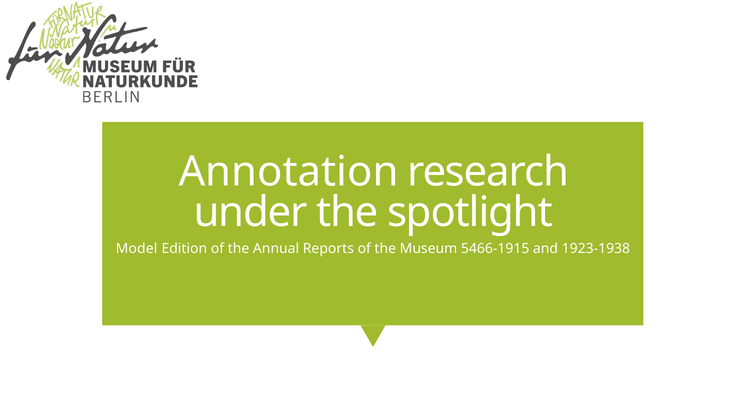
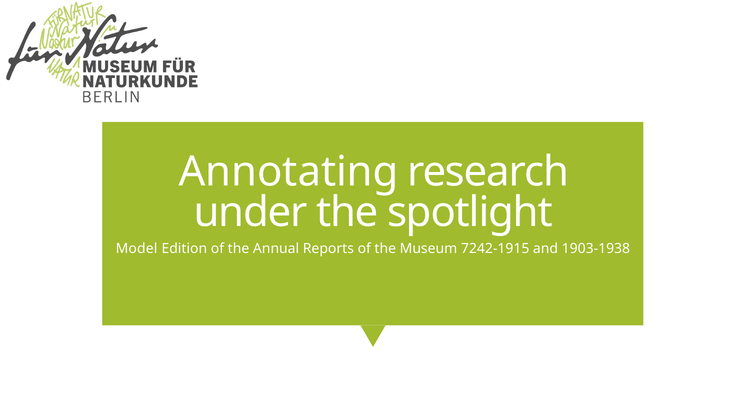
Annotation: Annotation -> Annotating (289, 172)
5466-1915: 5466-1915 -> 7242-1915 (495, 248)
1923-1938: 1923-1938 -> 1903-1938 (596, 248)
